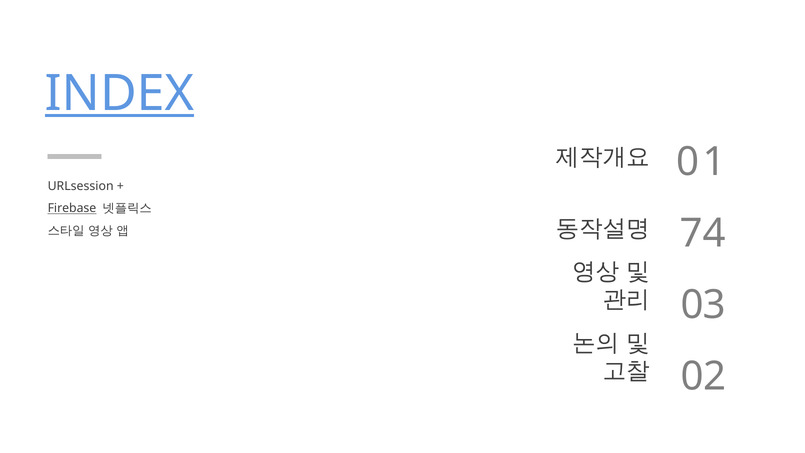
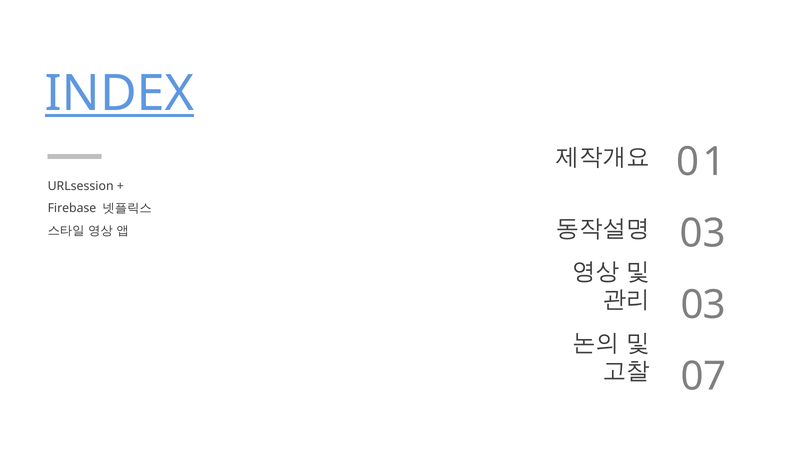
Firebase underline: present -> none (72, 208)
74: 74 -> 03 (703, 233)
02: 02 -> 07 (703, 376)
